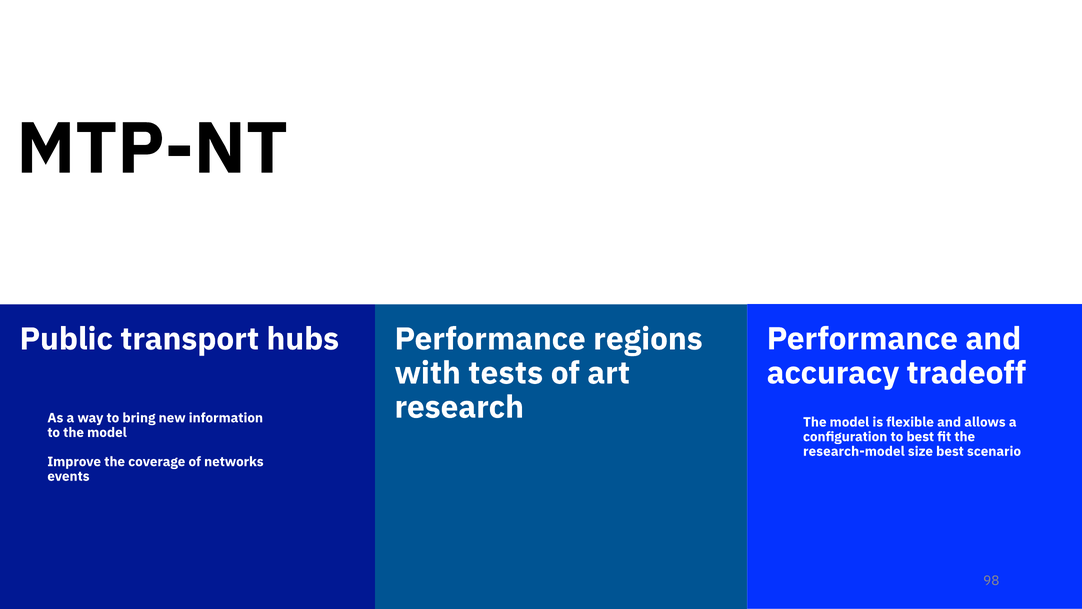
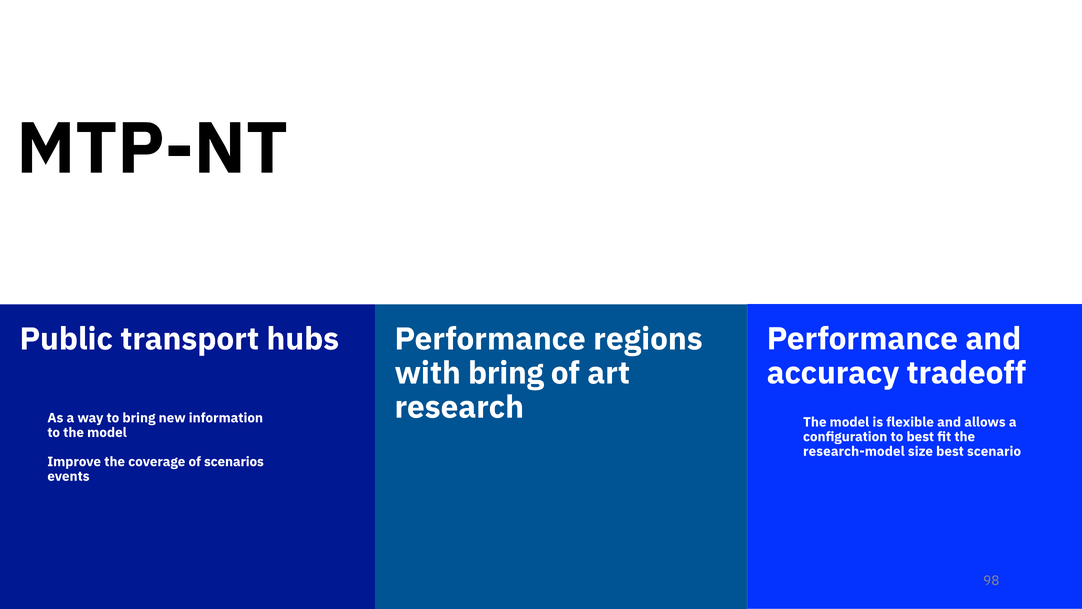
with tests: tests -> bring (506, 373)
networks: networks -> scenarios (234, 461)
